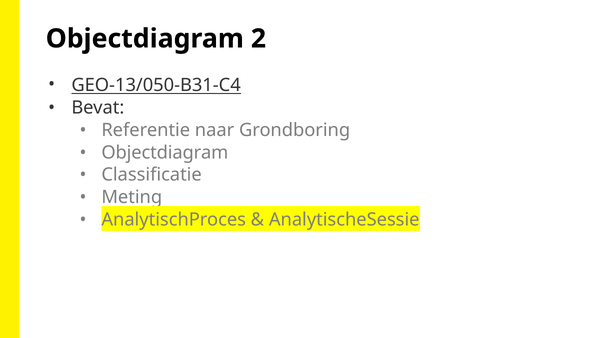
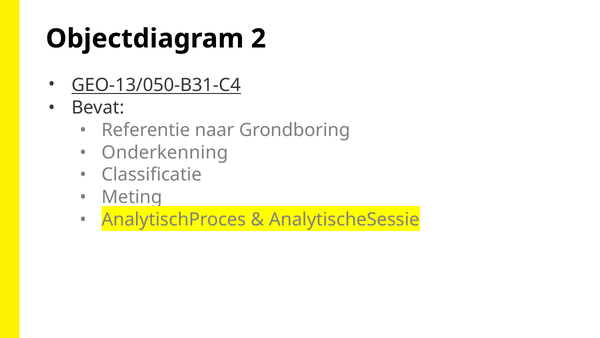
Objectdiagram: Objectdiagram -> Onderkenning (165, 152)
